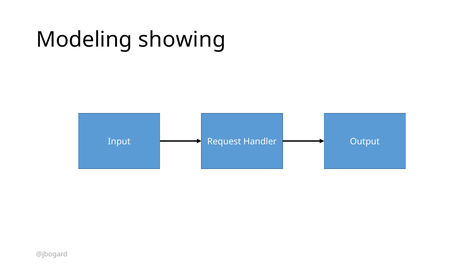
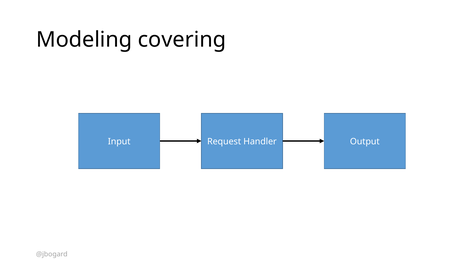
showing: showing -> covering (182, 40)
